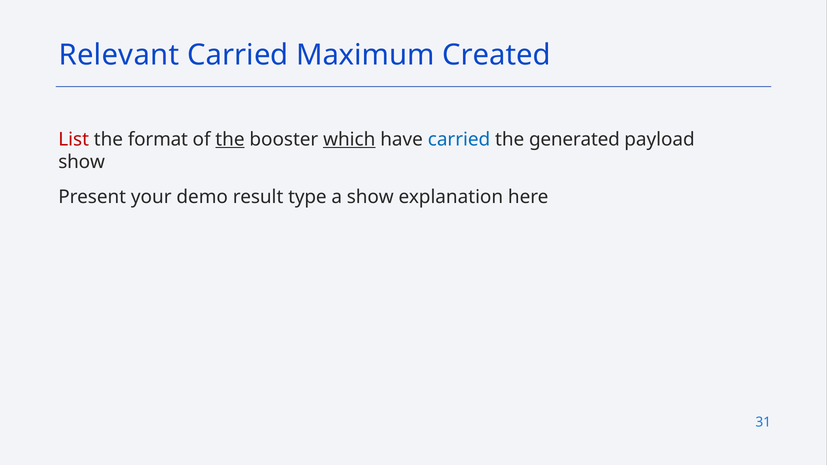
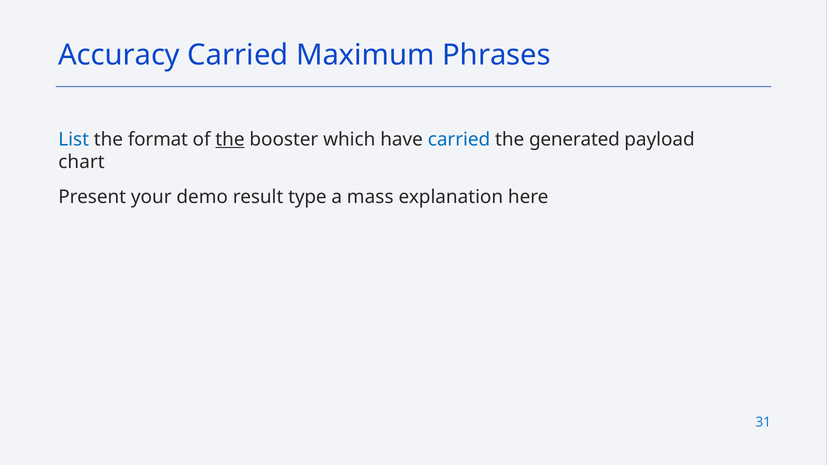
Relevant: Relevant -> Accuracy (119, 55)
Created: Created -> Phrases (497, 55)
List colour: red -> blue (74, 140)
which underline: present -> none (349, 140)
show: show -> chart (82, 162)
a show: show -> mass (370, 197)
